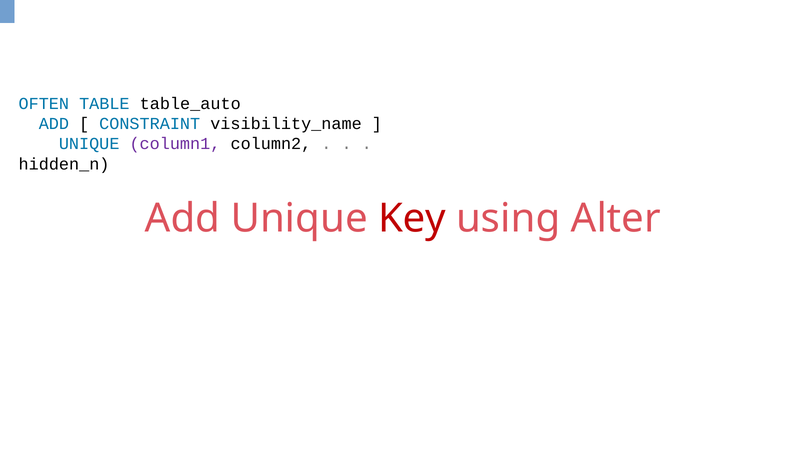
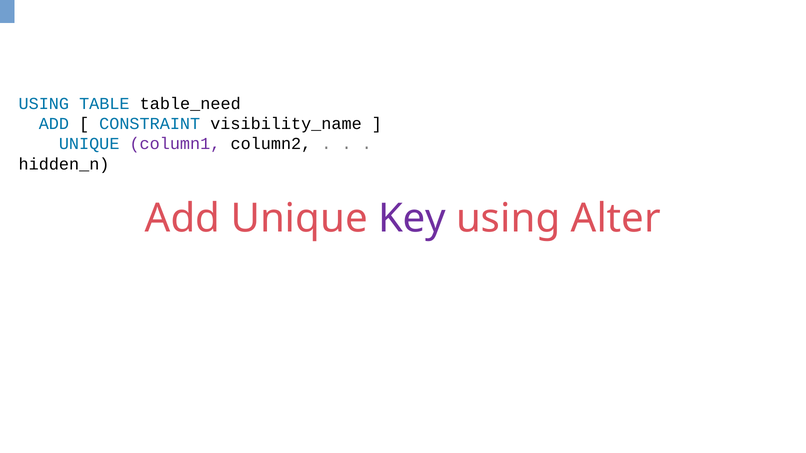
OFTEN: OFTEN -> USING (44, 104)
table_auto: table_auto -> table_need (190, 104)
Key colour: red -> purple (412, 219)
